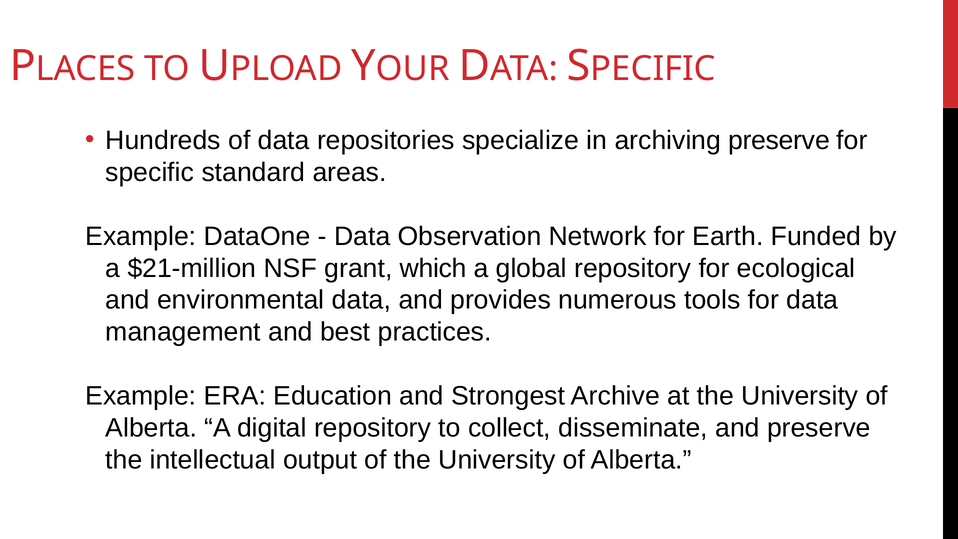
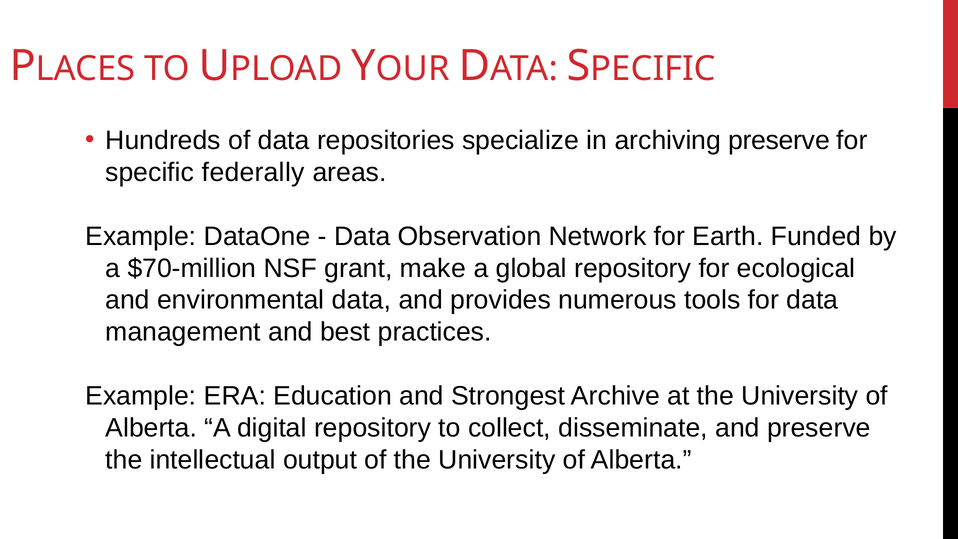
standard: standard -> federally (253, 172)
$21-million: $21-million -> $70-million (192, 268)
which: which -> make (433, 268)
